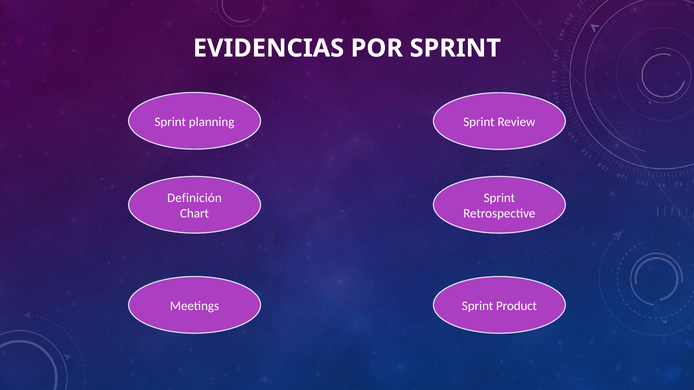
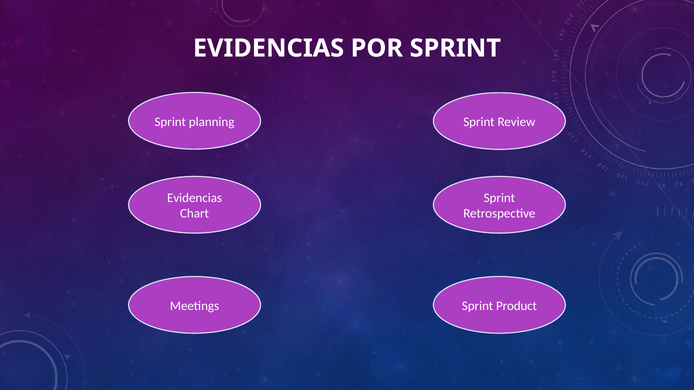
Definición: Definición -> Evidencias (195, 198)
